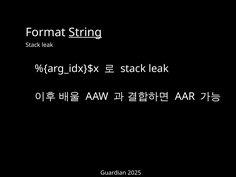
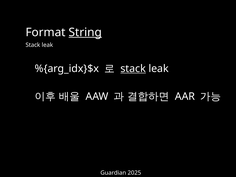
stack underline: none -> present (133, 69)
